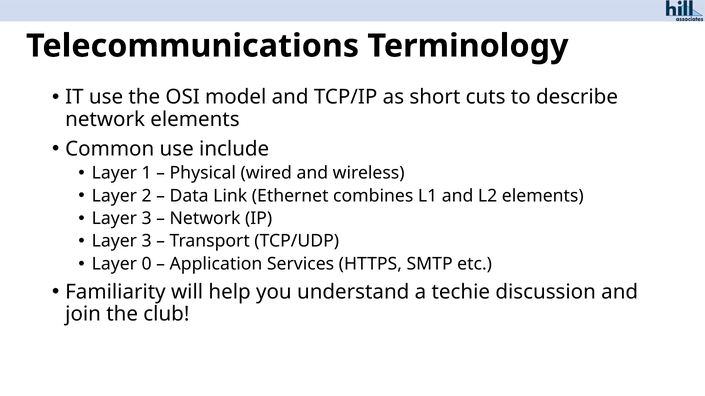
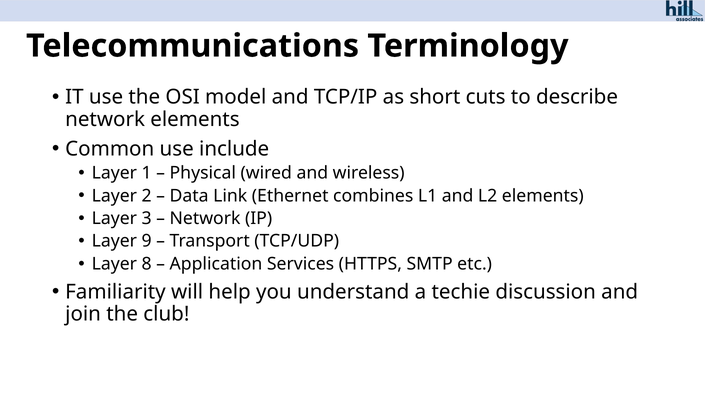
3: 3 -> 9 (147, 242)
0: 0 -> 8 (147, 264)
